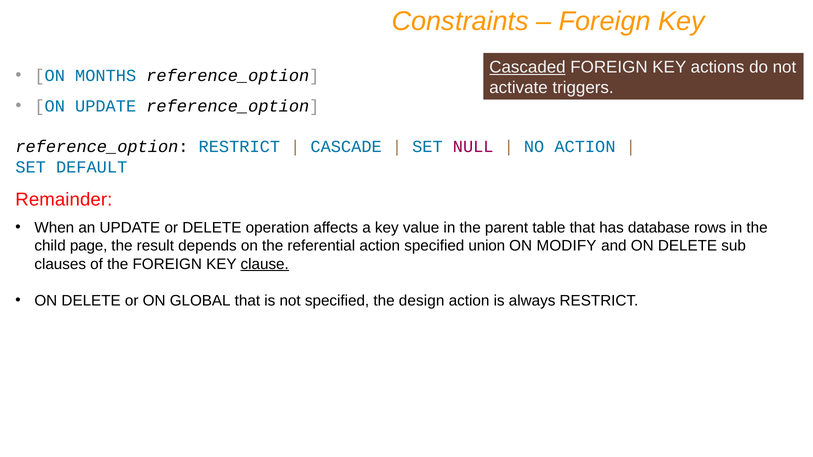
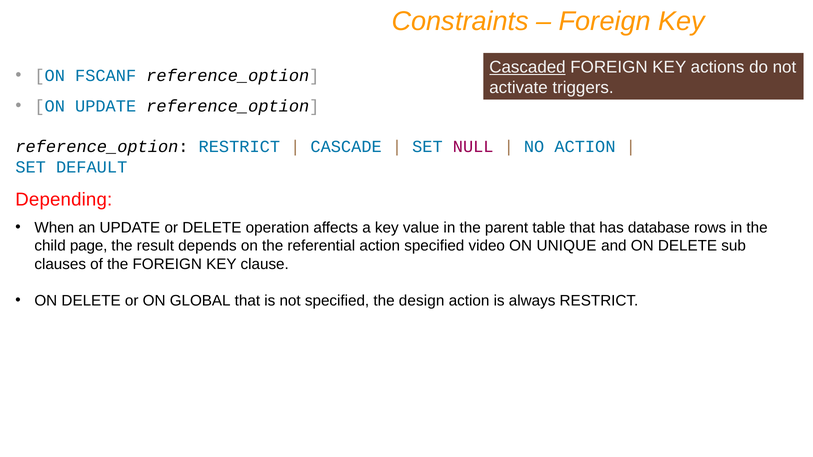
MONTHS: MONTHS -> FSCANF (106, 76)
Remainder: Remainder -> Depending (64, 200)
union: union -> video (487, 246)
MODIFY: MODIFY -> UNIQUE (567, 246)
clause underline: present -> none (265, 264)
